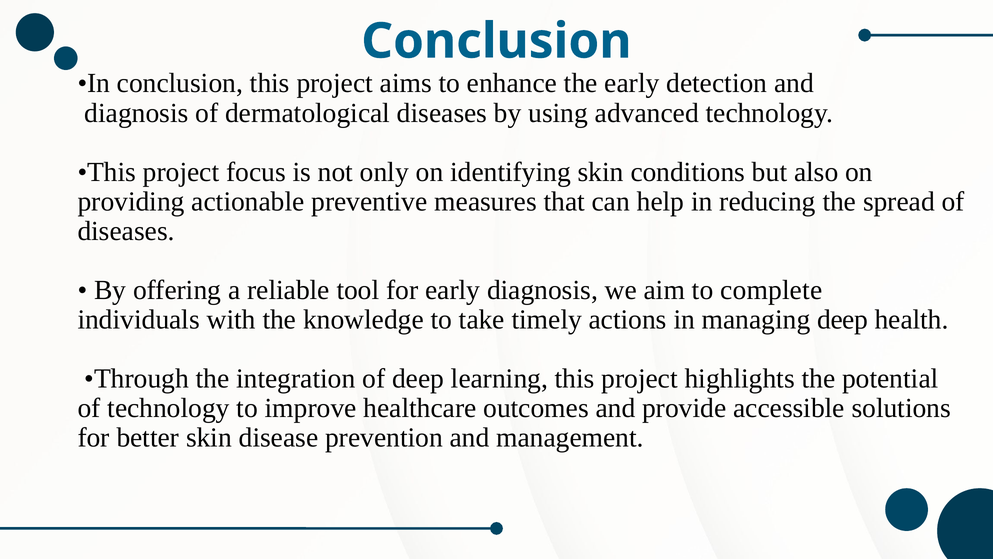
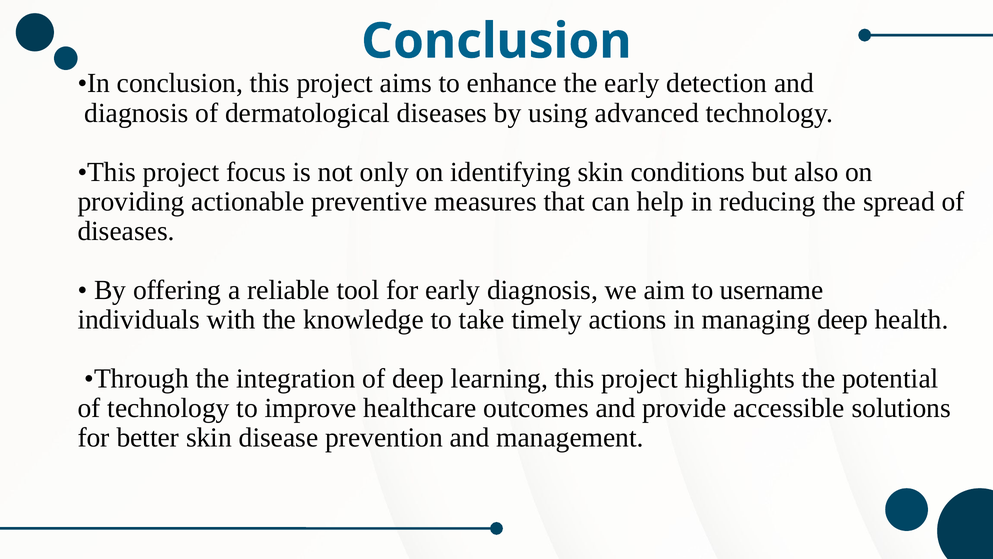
complete: complete -> username (772, 290)
